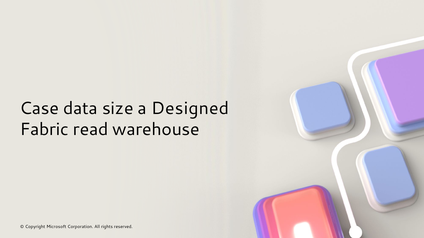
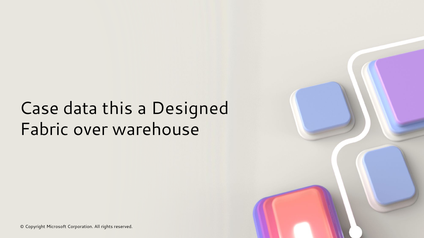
size: size -> this (118, 109)
read: read -> over (91, 130)
